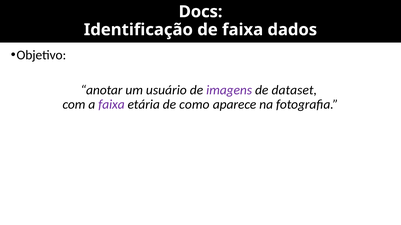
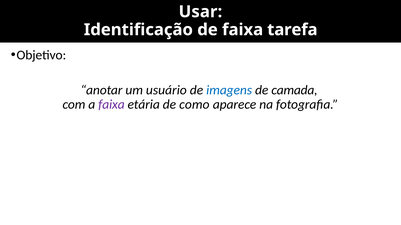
Docs: Docs -> Usar (200, 12)
dados: dados -> tarefa (292, 30)
imagens colour: purple -> blue (229, 90)
dataset: dataset -> camada (294, 90)
